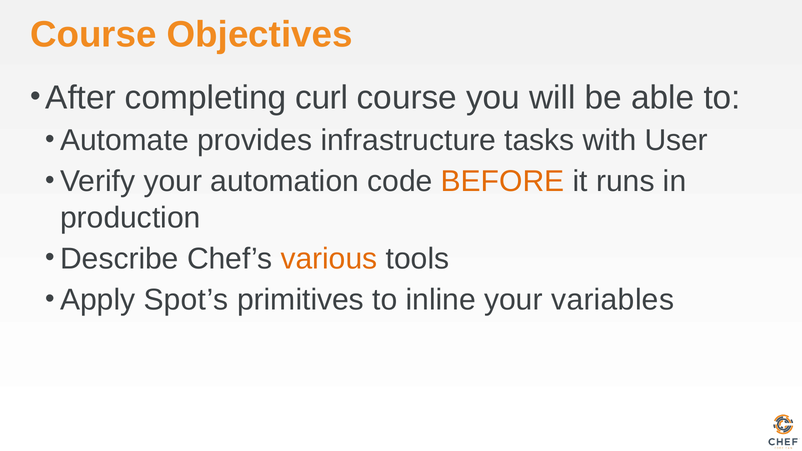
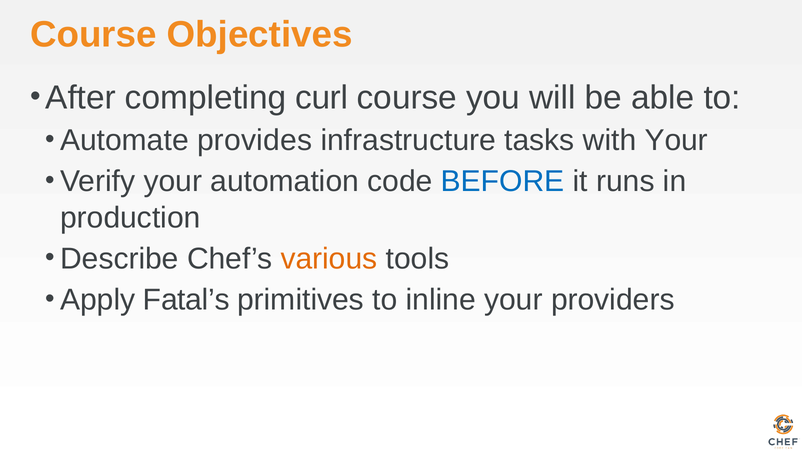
with User: User -> Your (676, 140)
BEFORE colour: orange -> blue (503, 182)
Spot’s: Spot’s -> Fatal’s (186, 300)
variables: variables -> providers (613, 300)
